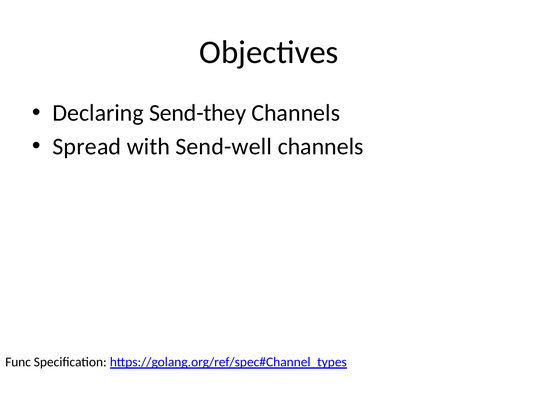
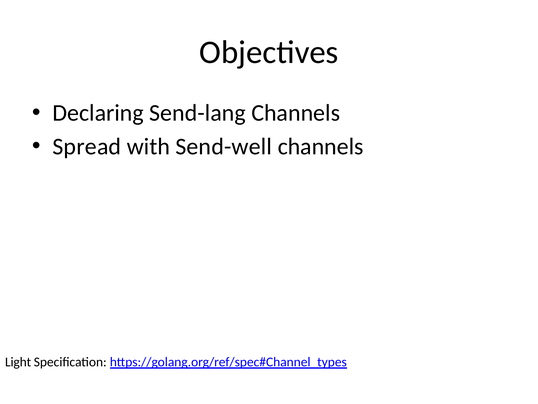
Send-they: Send-they -> Send-lang (198, 113)
Func: Func -> Light (18, 362)
